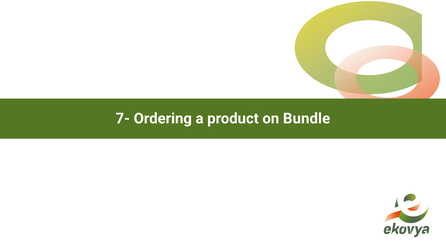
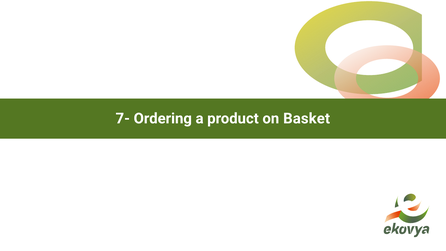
Bundle: Bundle -> Basket (307, 118)
